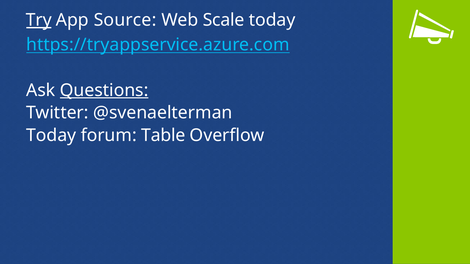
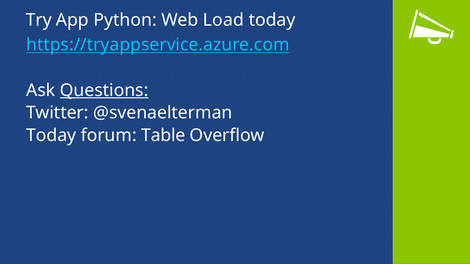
Try underline: present -> none (39, 20)
Source: Source -> Python (125, 20)
Scale: Scale -> Load (223, 20)
